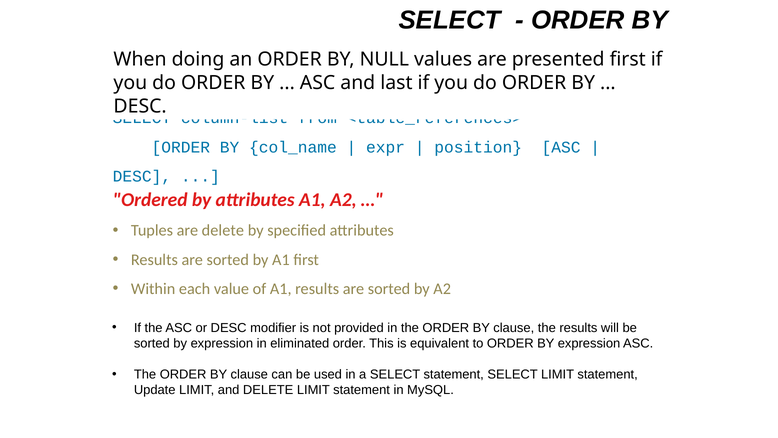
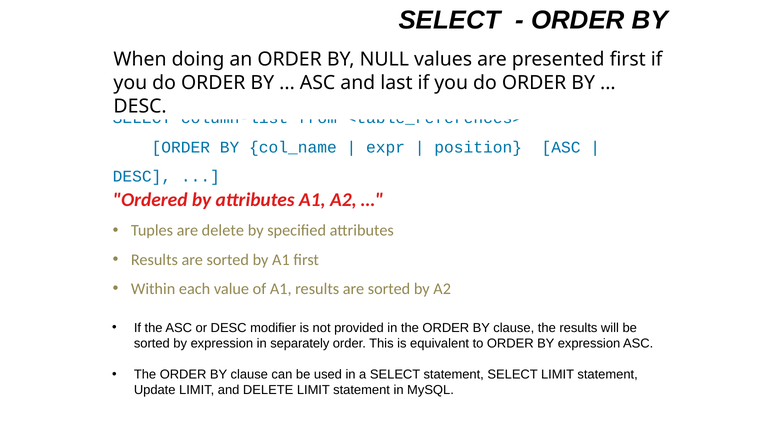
eliminated: eliminated -> separately (300, 343)
